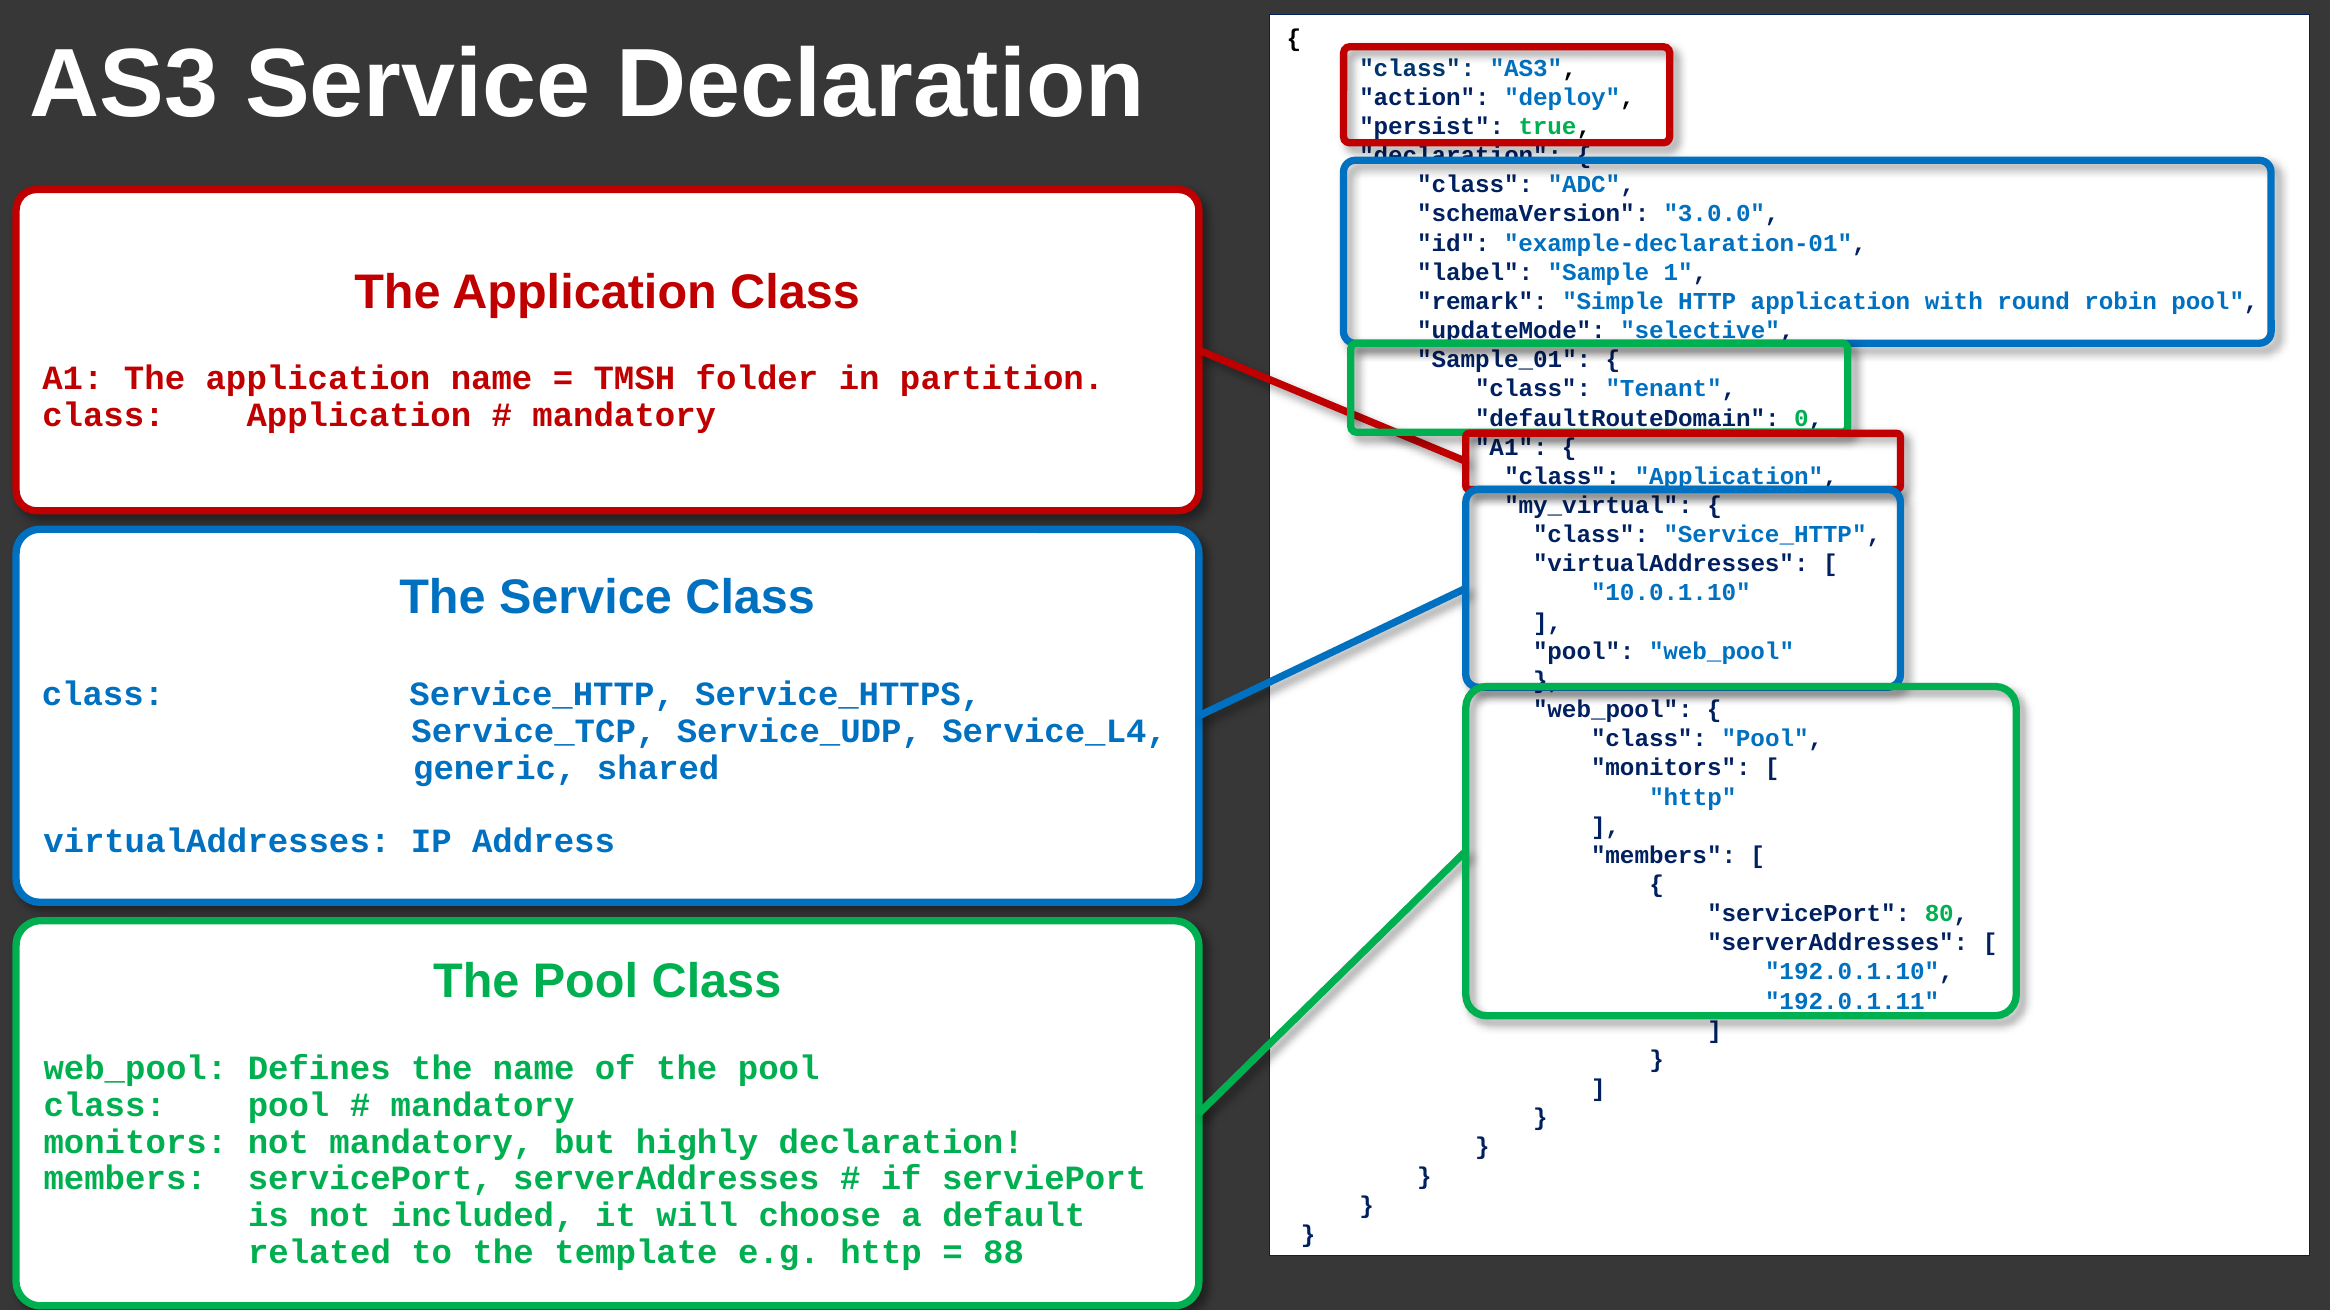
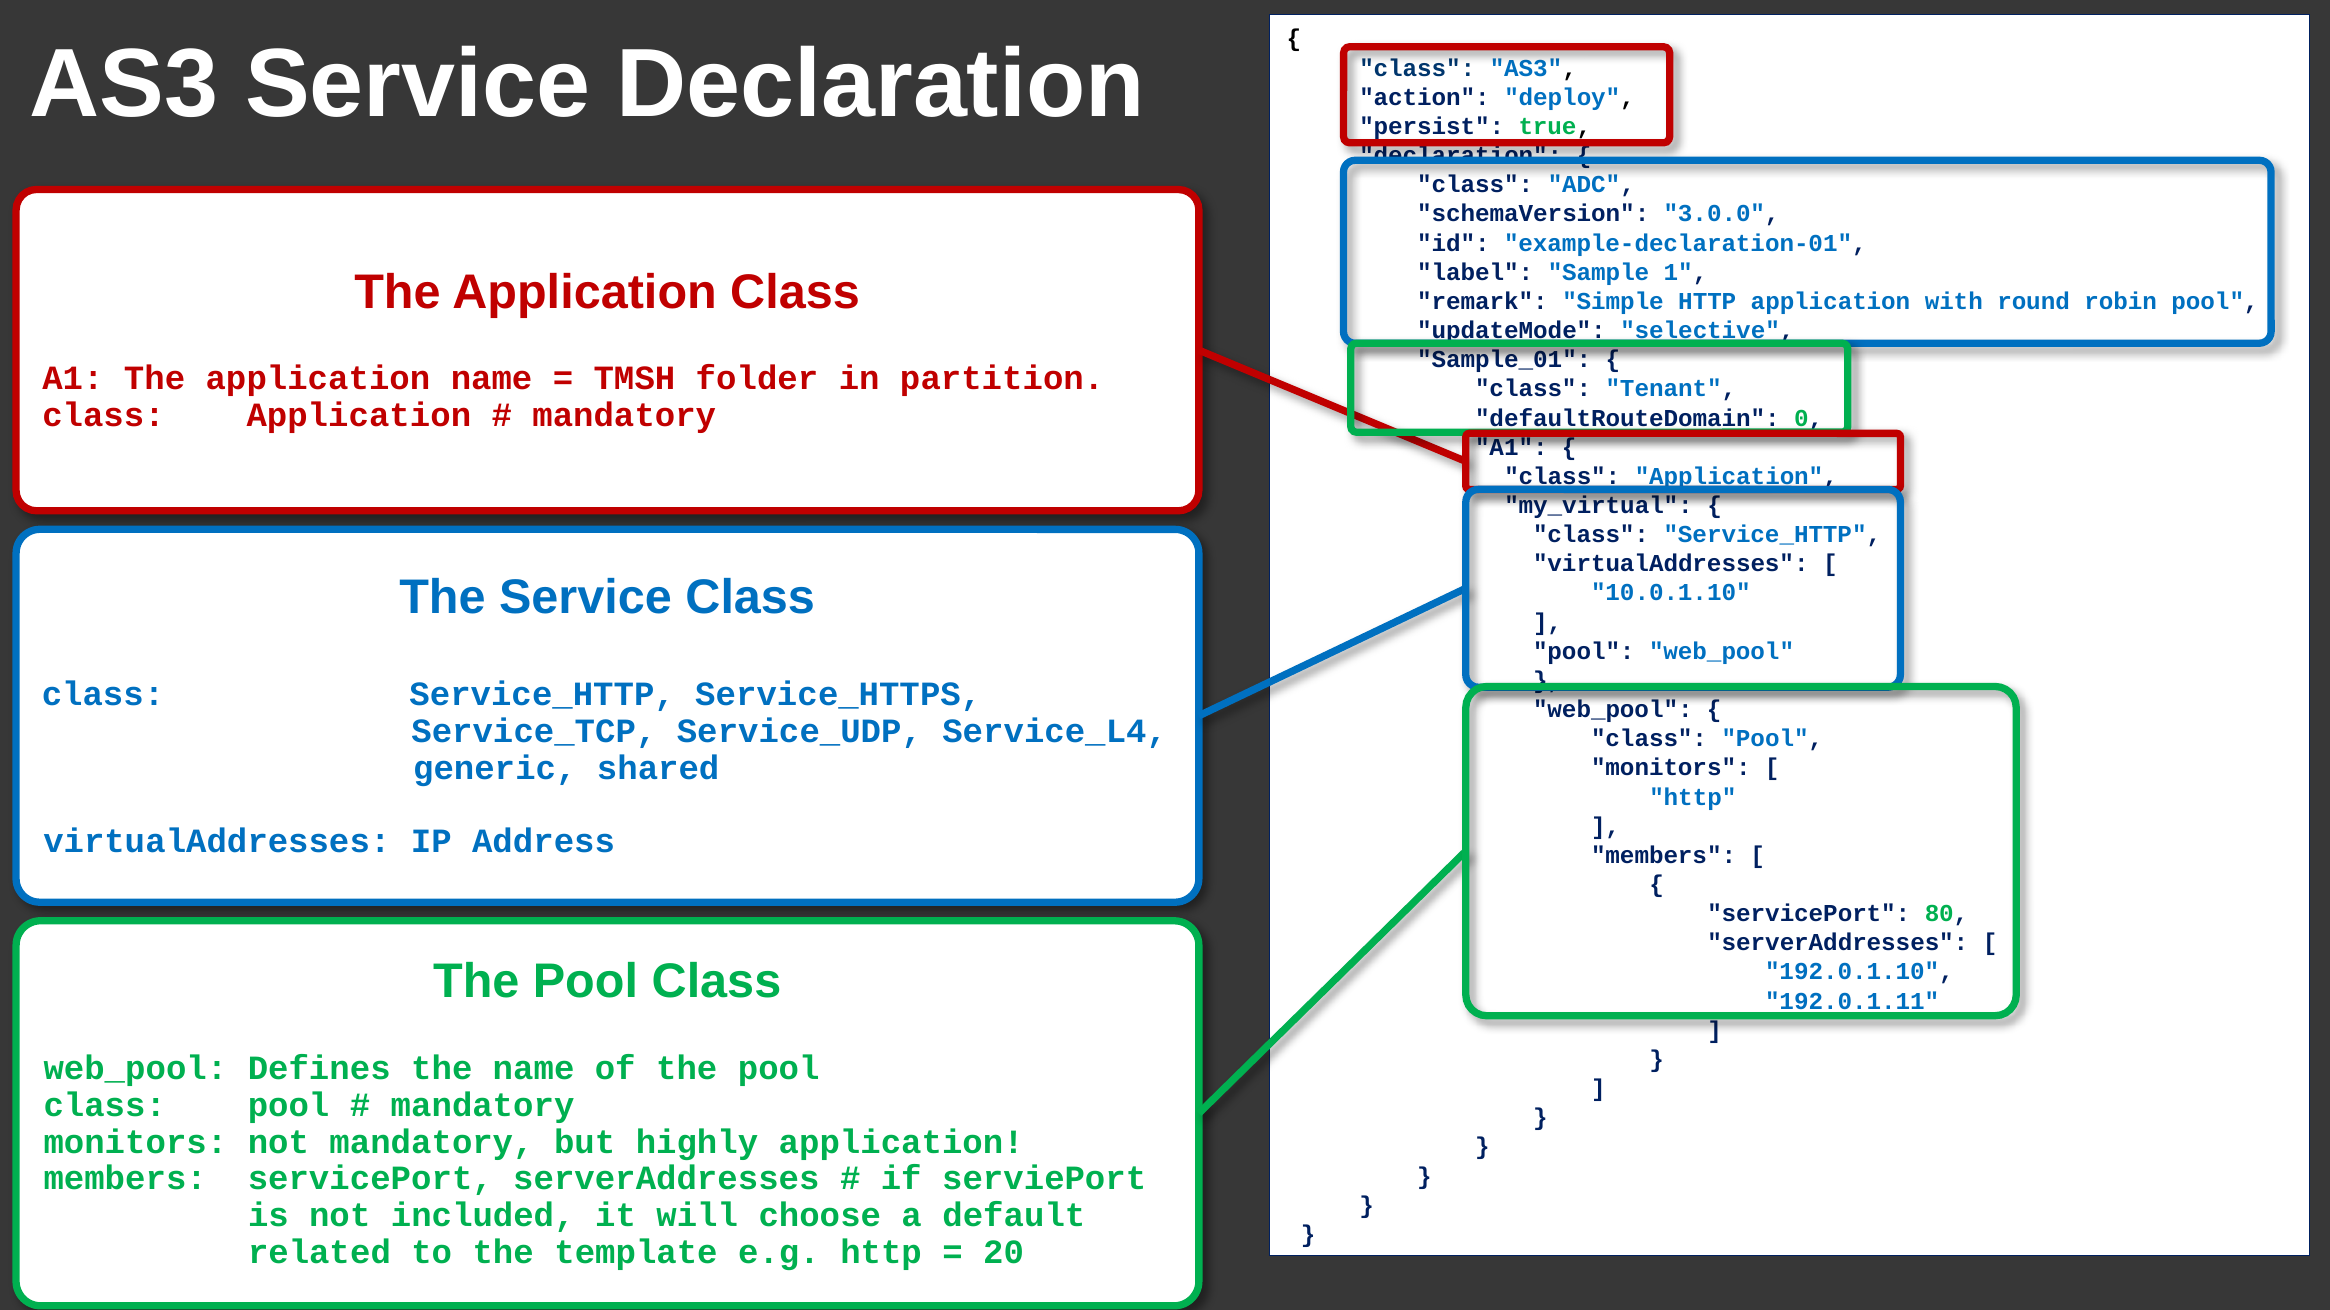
highly declaration: declaration -> application (901, 1142)
88: 88 -> 20 (1004, 1253)
